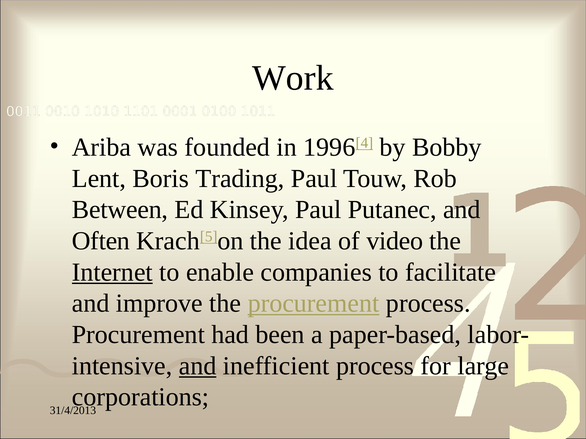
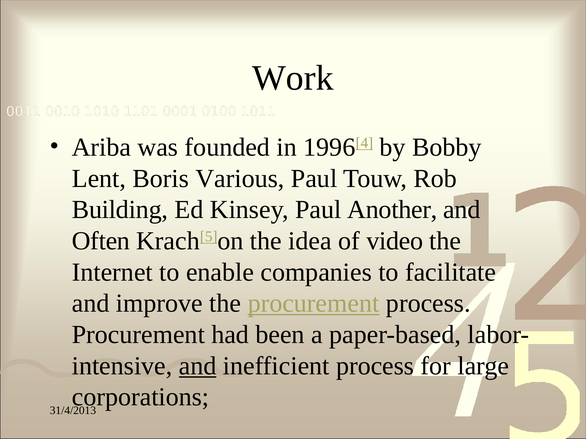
Trading: Trading -> Various (240, 179)
Between: Between -> Building (120, 210)
Putanec: Putanec -> Another (392, 210)
Internet underline: present -> none (112, 272)
